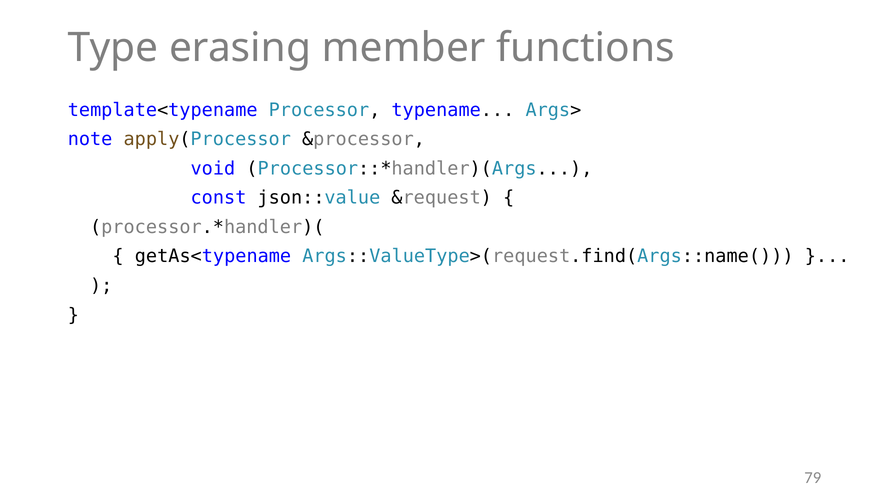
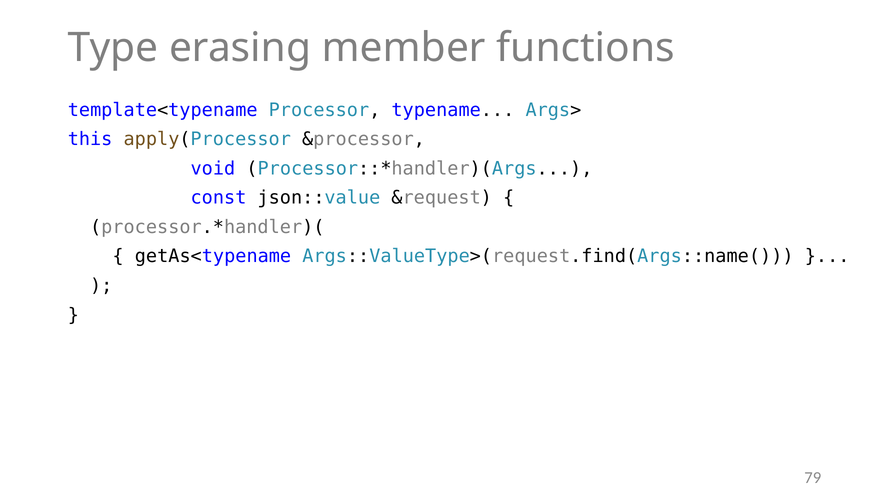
note: note -> this (90, 139)
